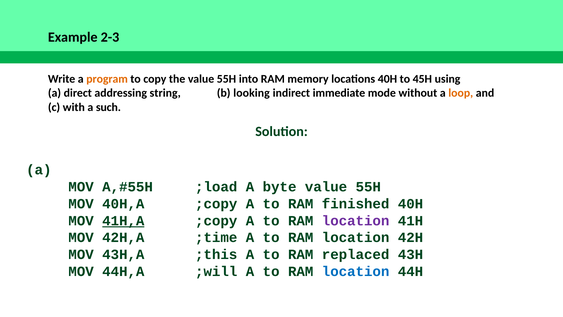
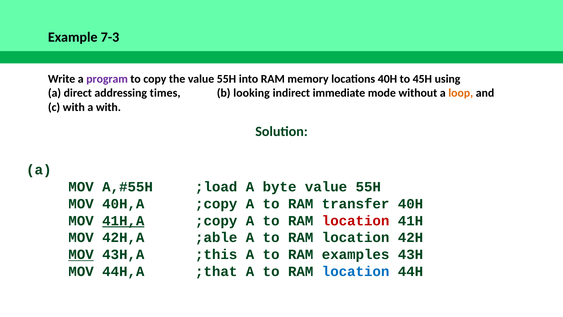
2-3: 2-3 -> 7-3 (110, 37)
program colour: orange -> purple (107, 79)
string: string -> times (165, 93)
a such: such -> with (108, 107)
finished: finished -> transfer (356, 204)
location colour: purple -> red (356, 221)
;time: ;time -> ;able (216, 237)
MOV underline: none -> present (81, 254)
replaced: replaced -> examples (356, 254)
;will: ;will -> ;that (216, 271)
